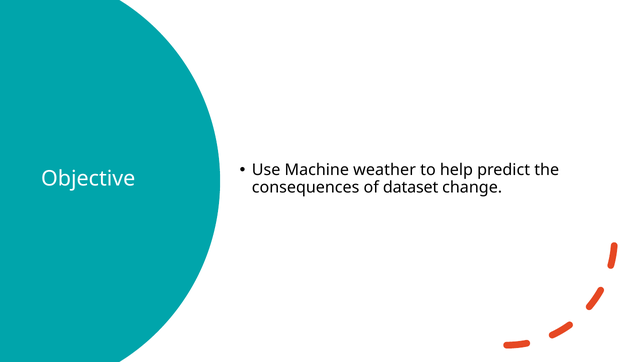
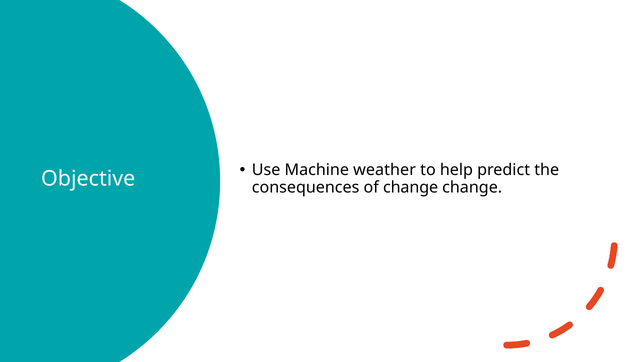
of dataset: dataset -> change (411, 187)
